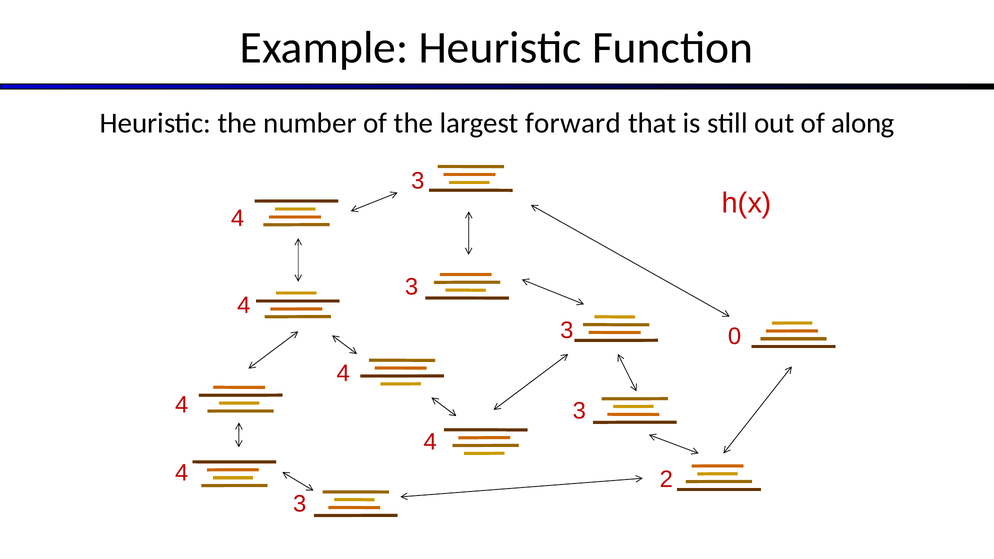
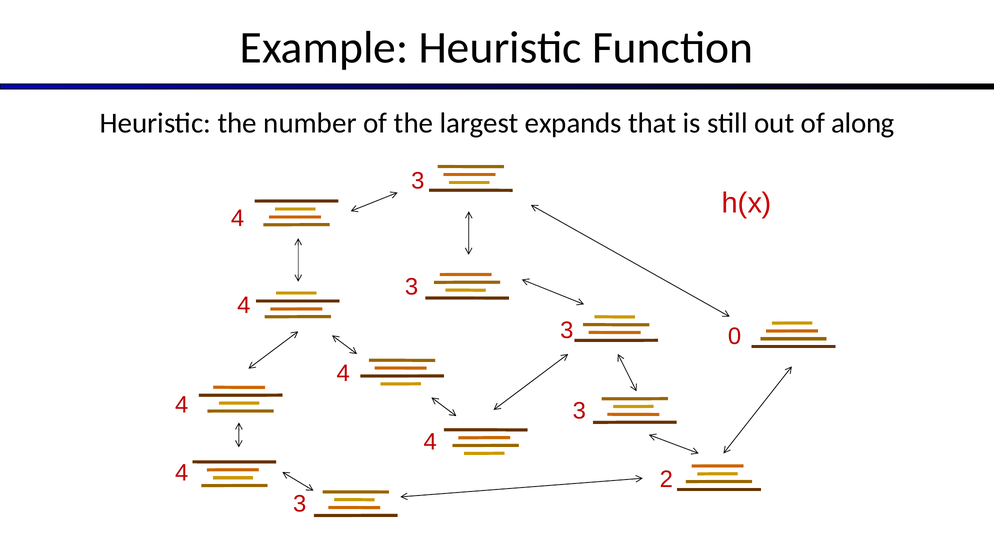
forward: forward -> expands (573, 123)
